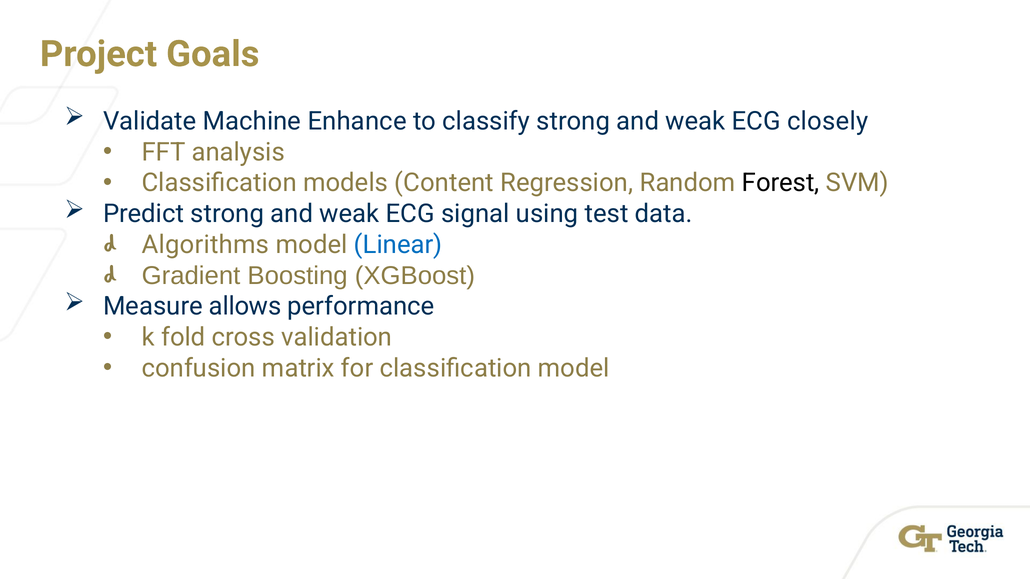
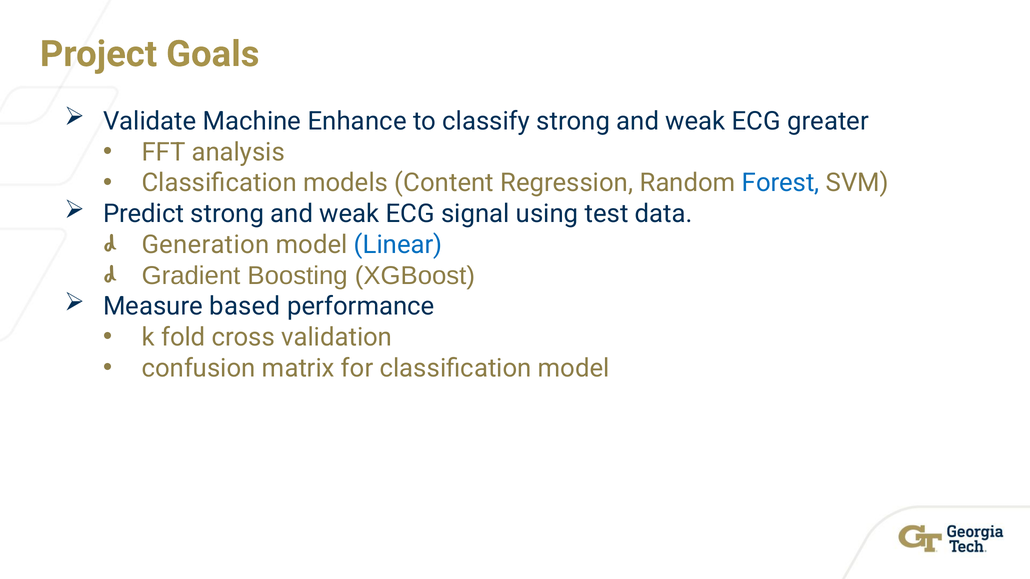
closely: closely -> greater (828, 121)
Forest colour: black -> blue (781, 183)
Algorithms: Algorithms -> Generation (205, 245)
allows: allows -> based (245, 307)
